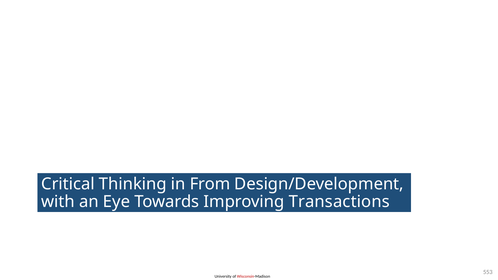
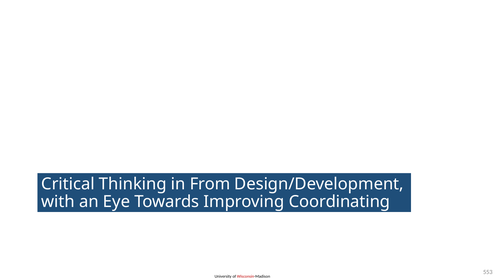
Transactions: Transactions -> Coordinating (339, 202)
